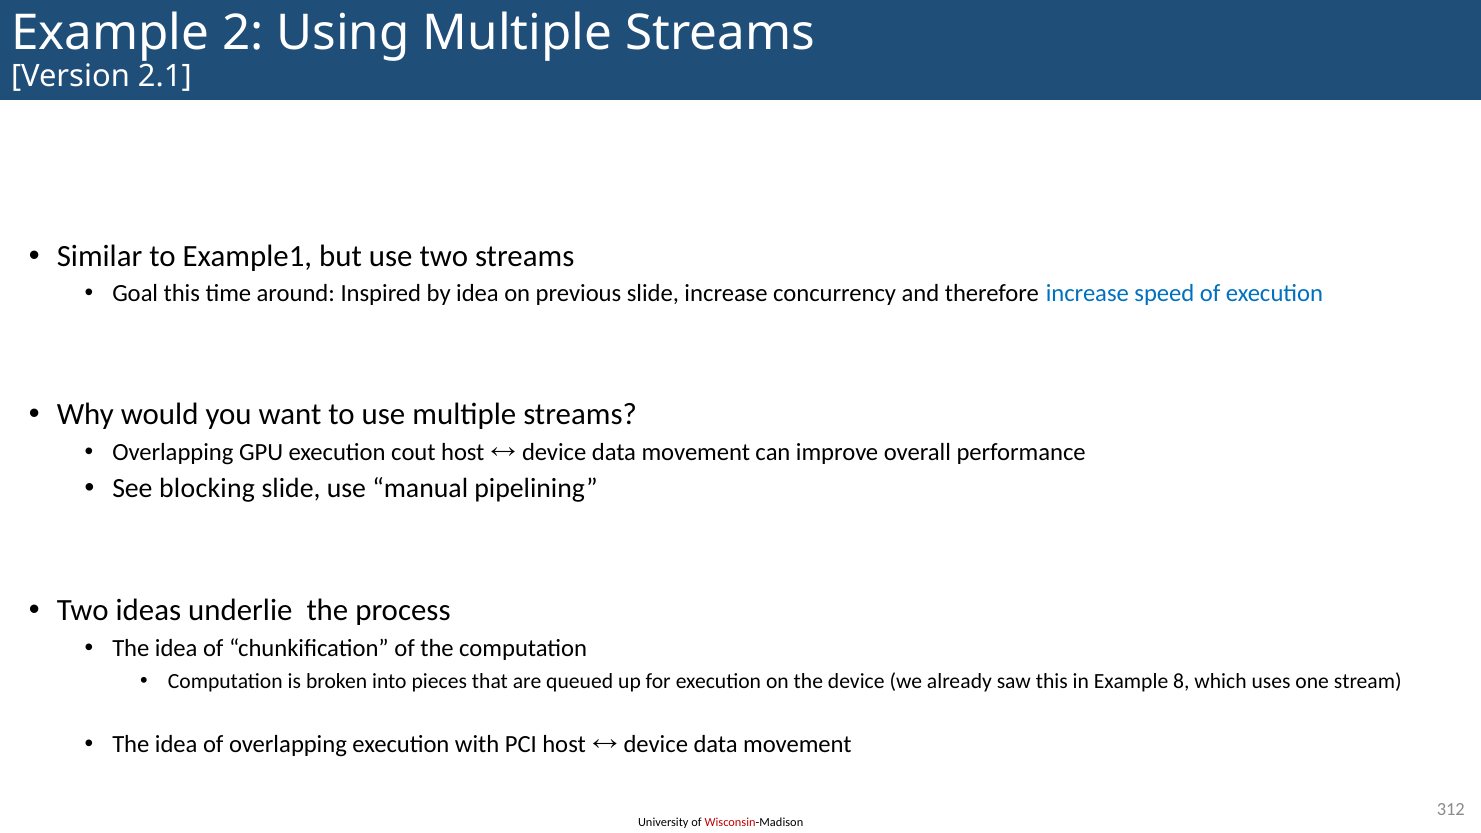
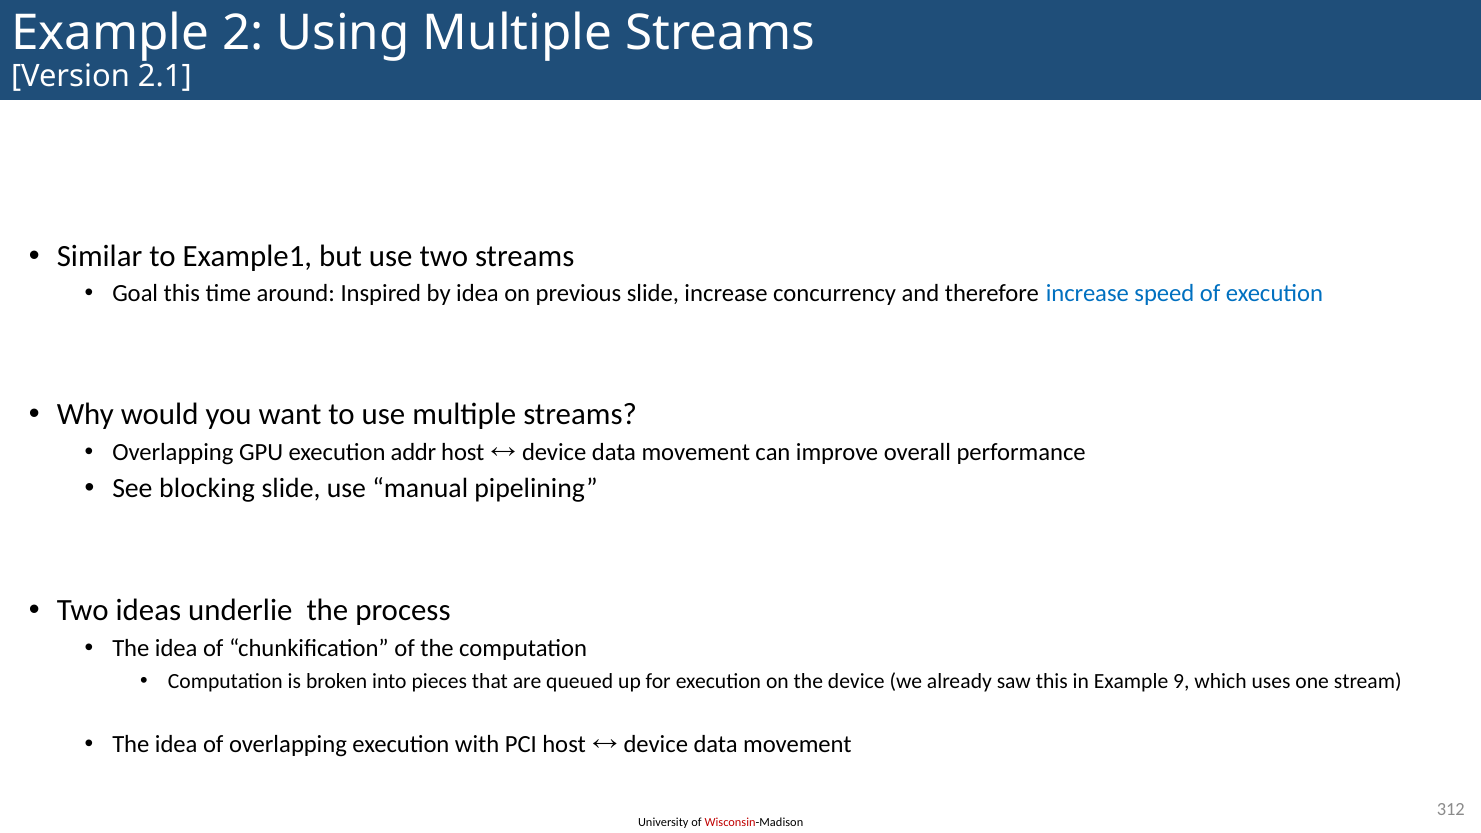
cout: cout -> addr (413, 452)
8: 8 -> 9 (1181, 681)
